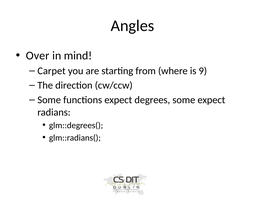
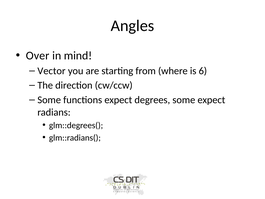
Carpet: Carpet -> Vector (52, 71)
9: 9 -> 6 (203, 71)
